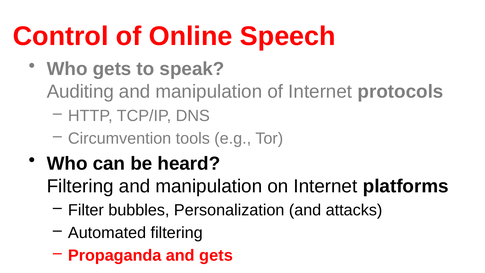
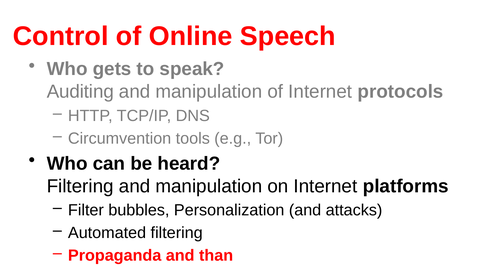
and gets: gets -> than (216, 255)
